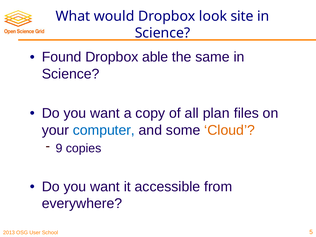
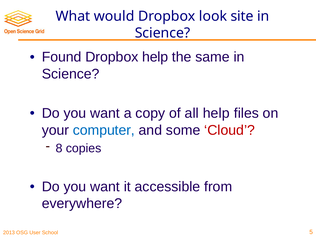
Dropbox able: able -> help (155, 57)
all plan: plan -> help (216, 113)
Cloud colour: orange -> red (230, 130)
9: 9 -> 8 (59, 148)
